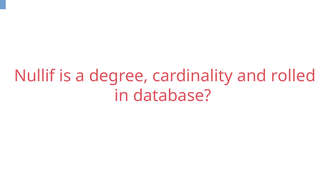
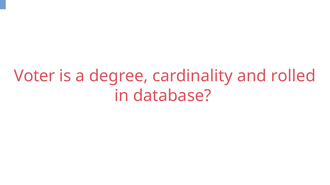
Nullif: Nullif -> Voter (35, 76)
